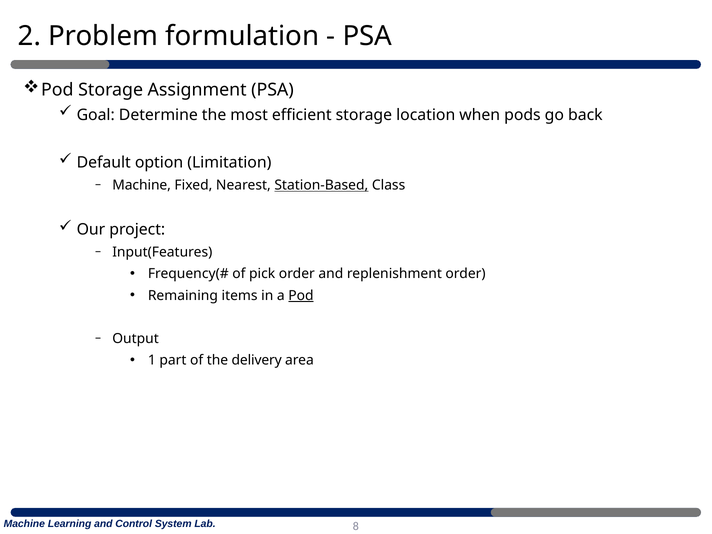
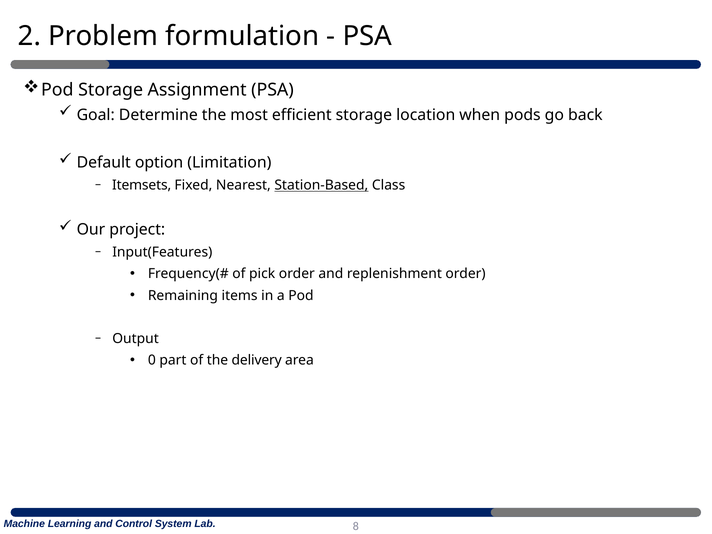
Machine: Machine -> Itemsets (142, 185)
Pod underline: present -> none (301, 295)
1: 1 -> 0 (152, 360)
